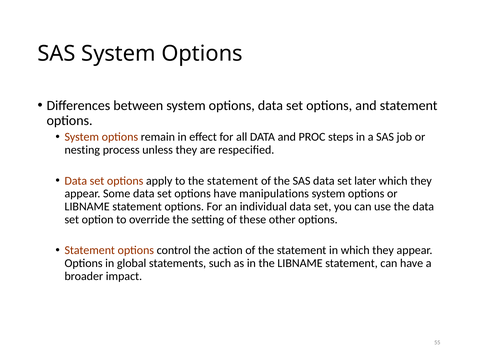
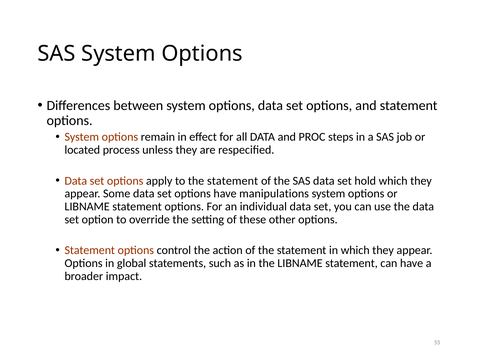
nesting: nesting -> located (82, 150)
later: later -> hold (365, 180)
